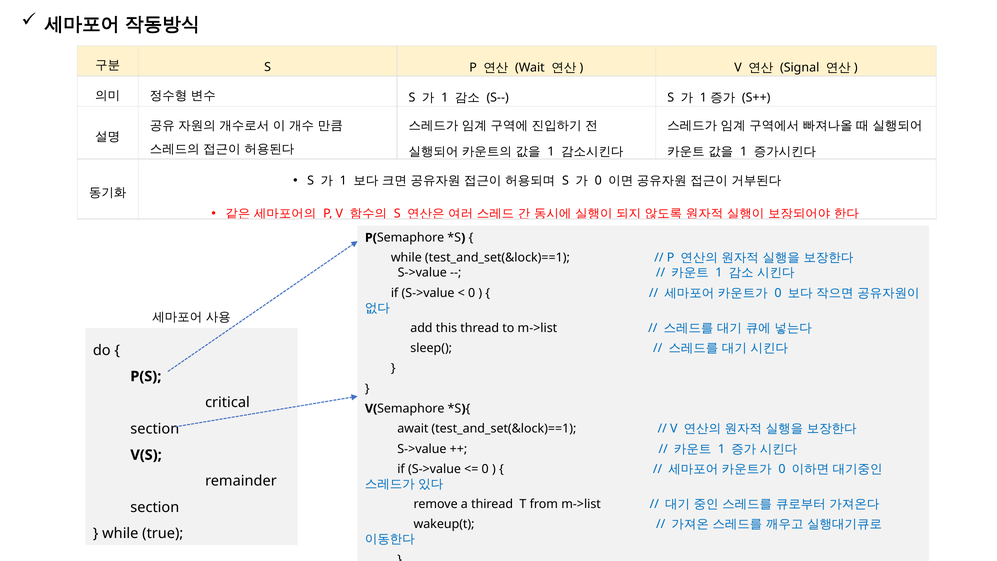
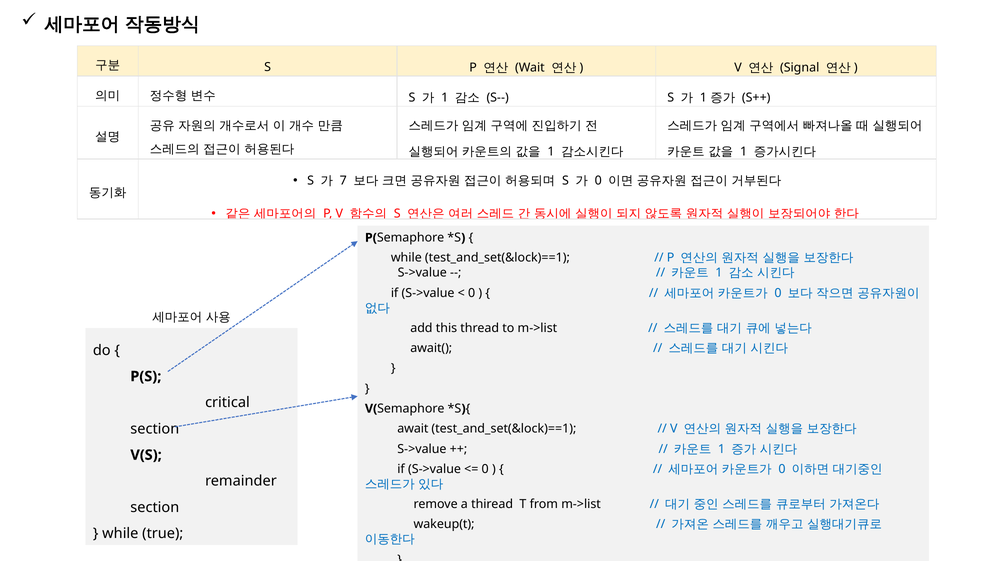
1: 1 -> 7 (343, 181)
sleep(: sleep( -> await( (431, 348)
